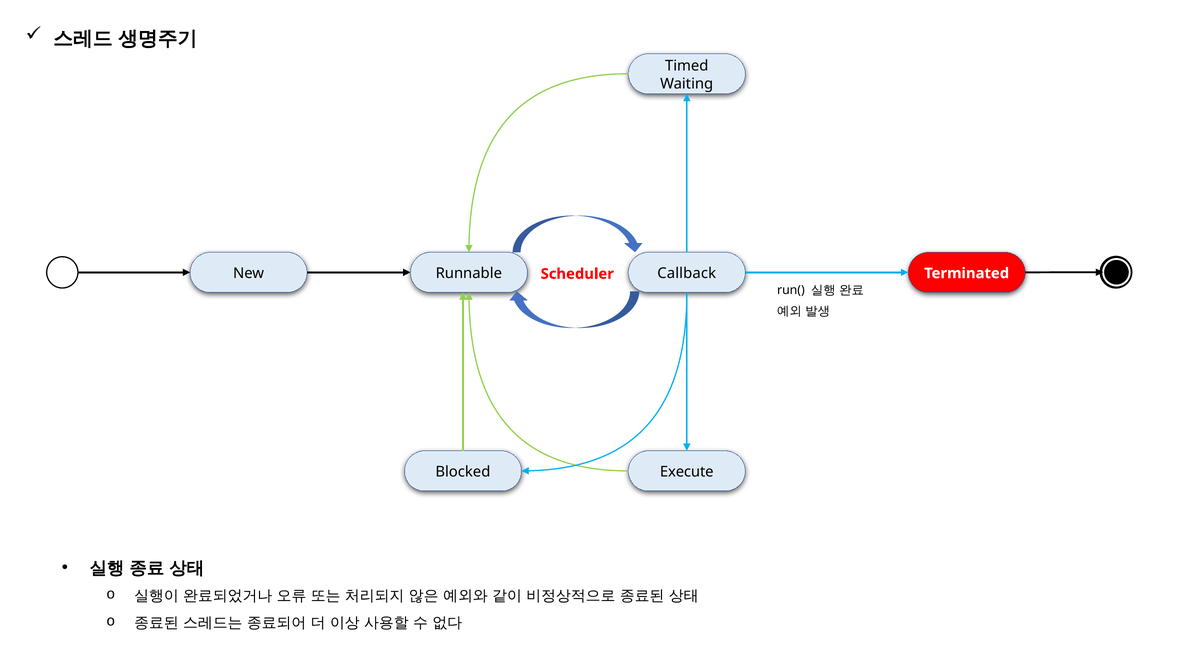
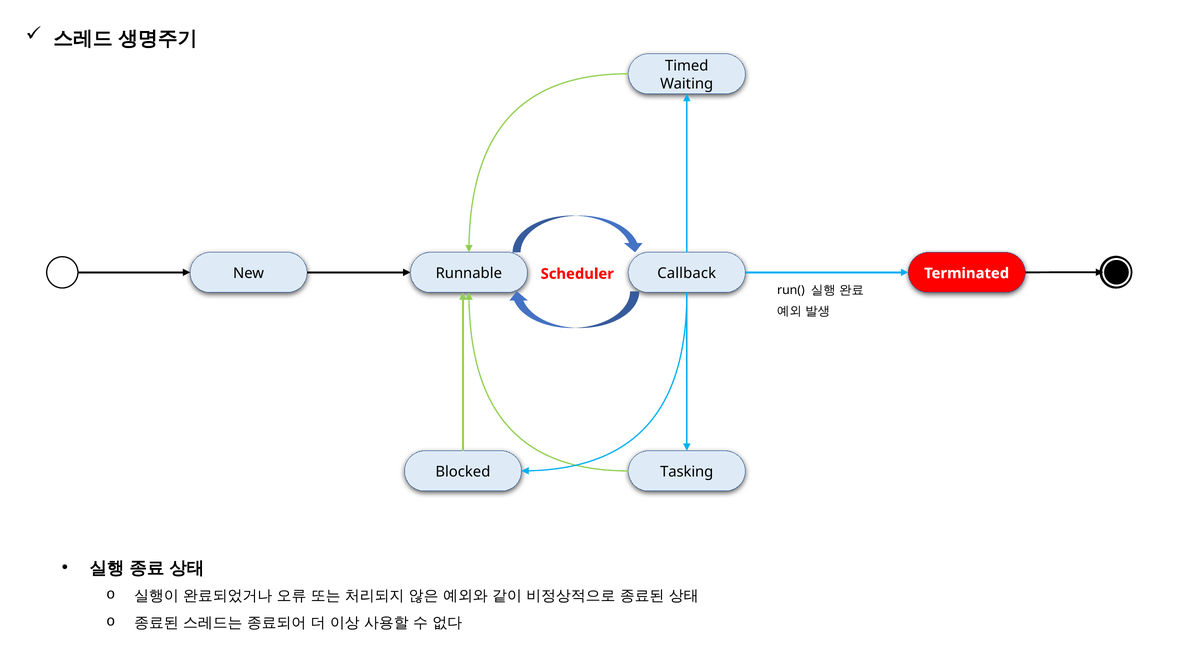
Execute: Execute -> Tasking (687, 472)
